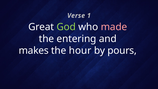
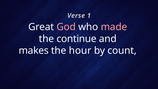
God colour: light green -> pink (66, 27)
entering: entering -> continue (77, 39)
pours: pours -> count (122, 51)
